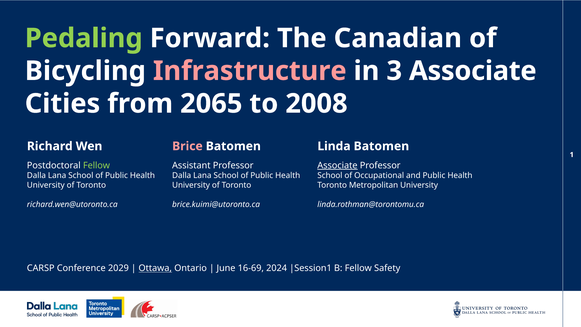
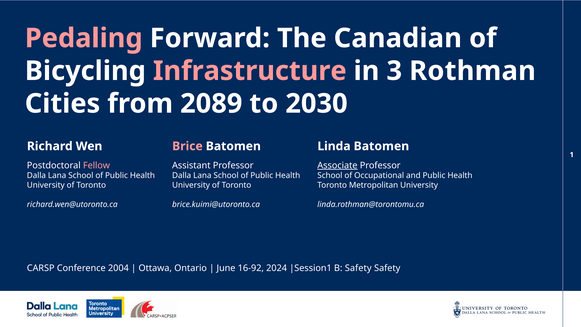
Pedaling colour: light green -> pink (84, 38)
3 Associate: Associate -> Rothman (473, 71)
2065: 2065 -> 2089 (211, 104)
2008: 2008 -> 2030 (316, 104)
Fellow colour: light green -> pink (96, 165)
2029: 2029 -> 2004 (118, 268)
Ottawa underline: present -> none (155, 268)
16-69: 16-69 -> 16-92 (251, 268)
B Fellow: Fellow -> Safety (358, 268)
